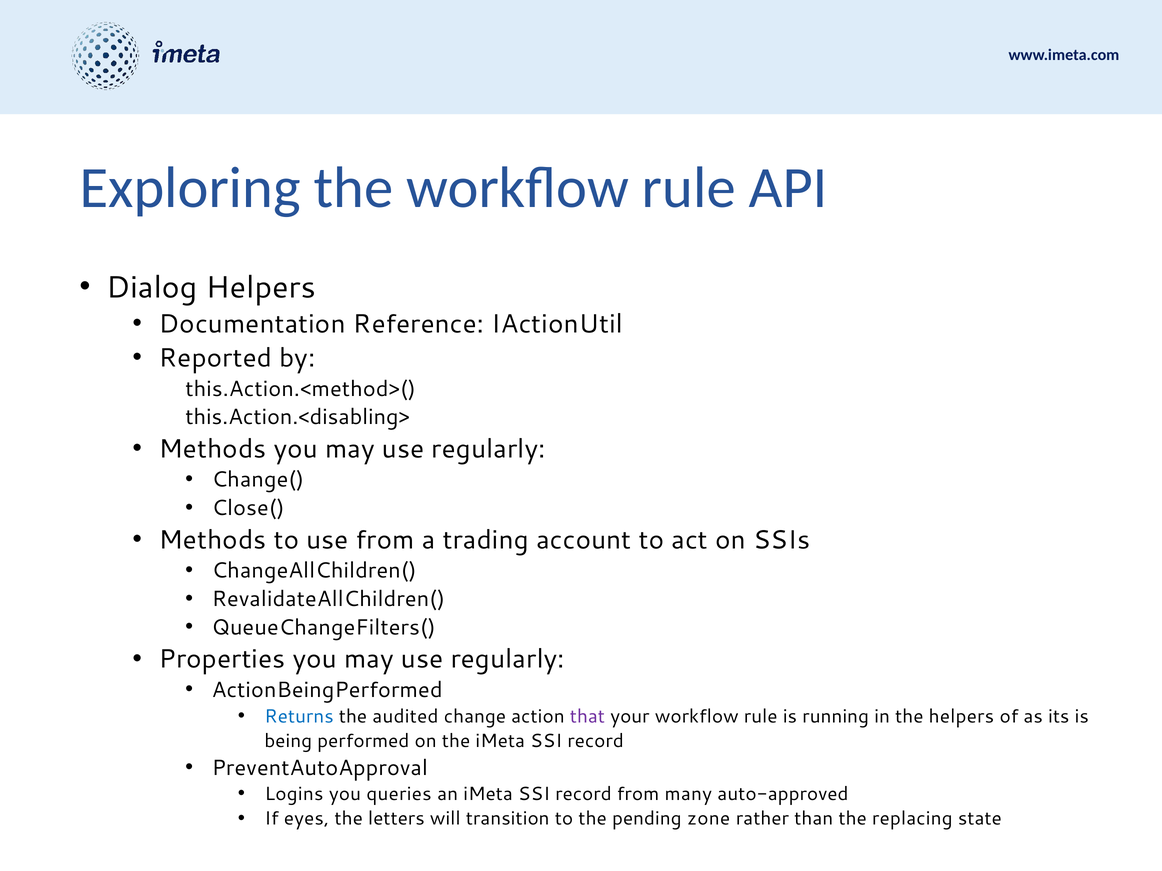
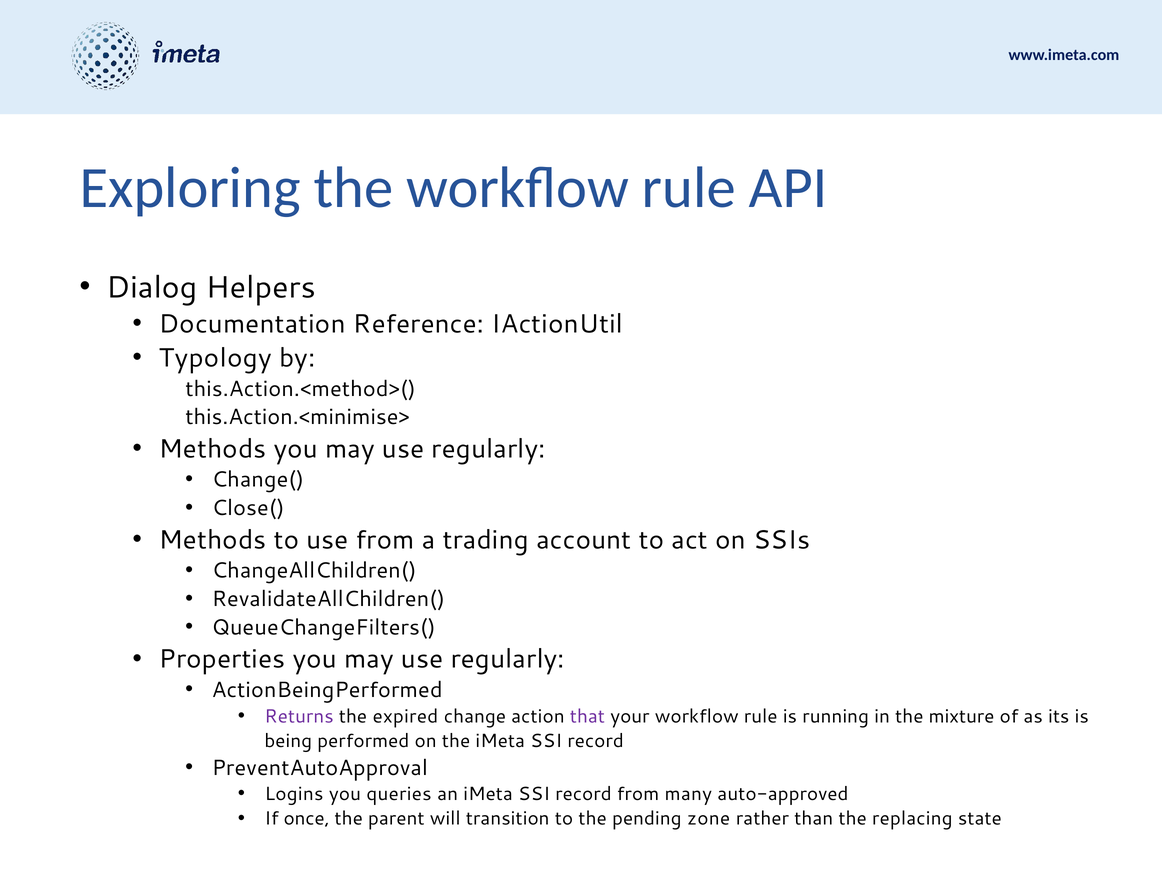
Reported: Reported -> Typology (215, 358)
this.Action.<disabling>: this.Action.<disabling> -> this.Action.<minimise> (298, 417)
Returns colour: blue -> purple (299, 717)
audited: audited -> expired (405, 717)
the helpers: helpers -> mixture (961, 717)
eyes: eyes -> once (307, 819)
letters: letters -> parent (396, 819)
